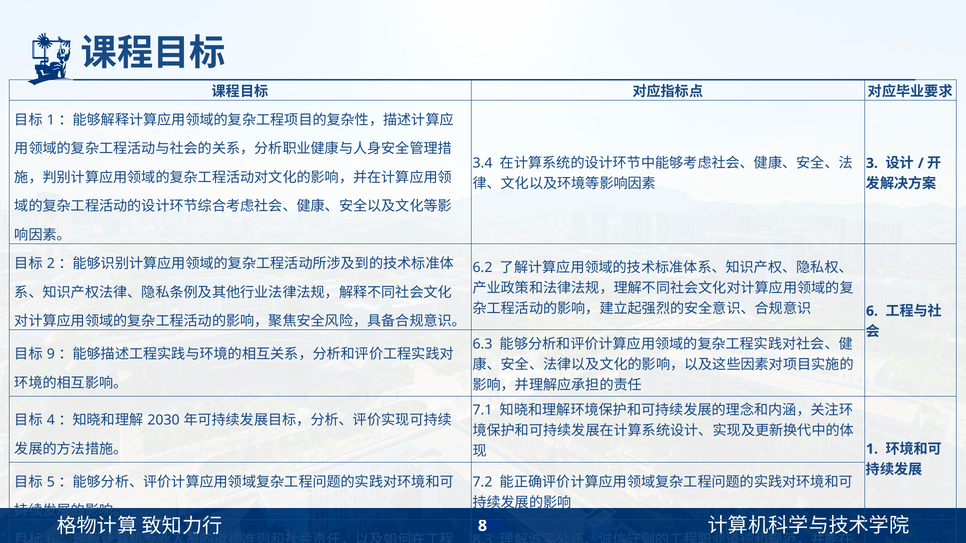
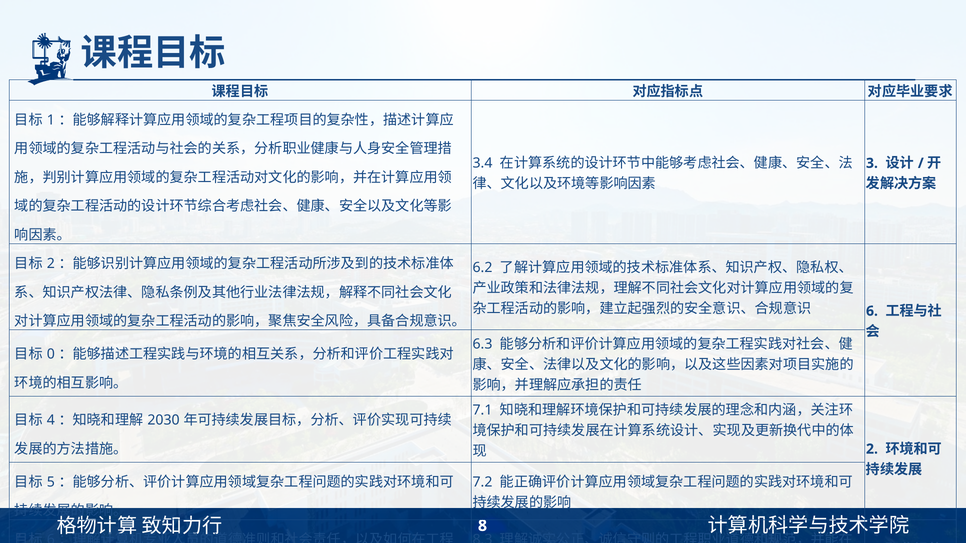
9: 9 -> 0 (51, 354)
1: 1 -> 2 (872, 449)
